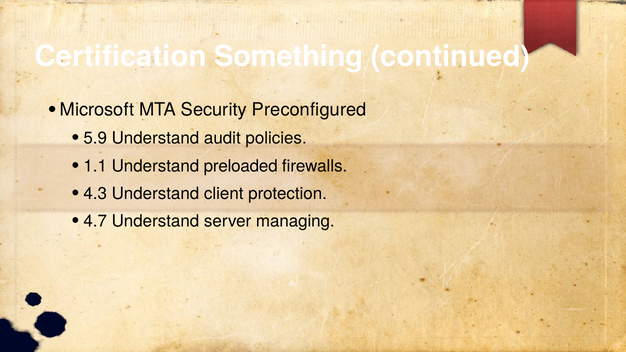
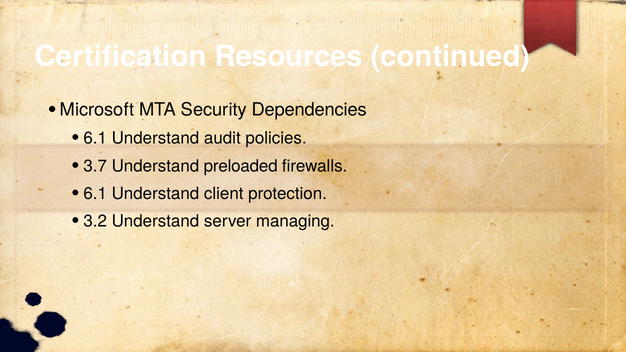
Something: Something -> Resources (289, 57)
Preconfigured: Preconfigured -> Dependencies (309, 110)
5.9: 5.9 -> 6.1 (95, 138)
1.1: 1.1 -> 3.7 (95, 166)
4.3: 4.3 -> 6.1 (95, 194)
4.7: 4.7 -> 3.2 (95, 221)
